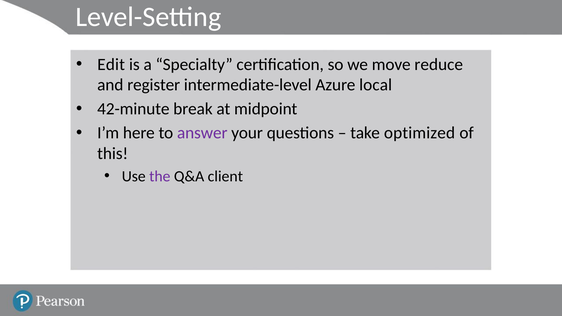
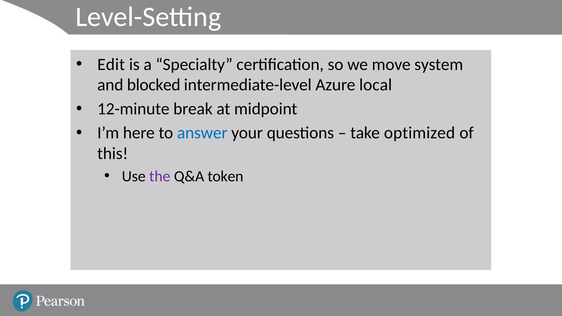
reduce: reduce -> system (439, 64)
register: register -> blocked (154, 85)
42-minute: 42-minute -> 12-minute (133, 109)
answer colour: purple -> blue (202, 133)
client: client -> token (225, 176)
